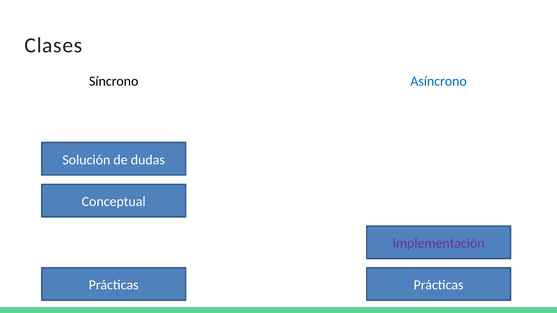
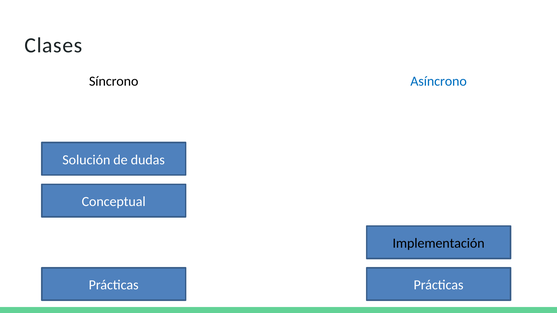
Implementación colour: purple -> black (439, 243)
